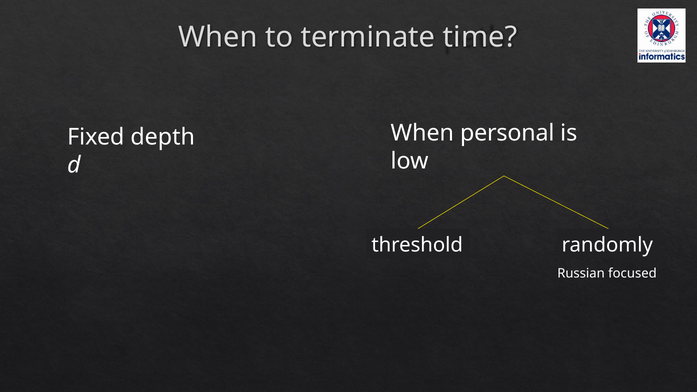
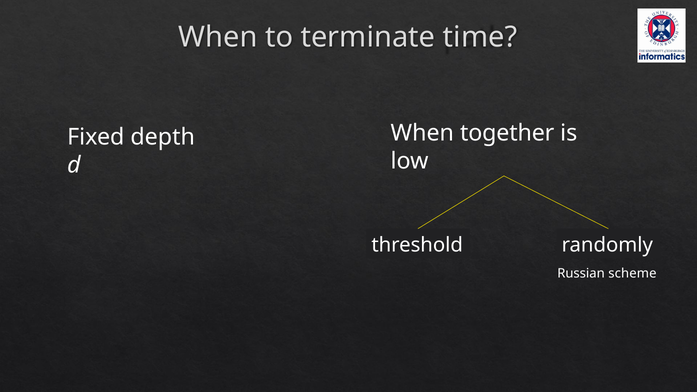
personal: personal -> together (507, 133)
focused: focused -> scheme (632, 273)
